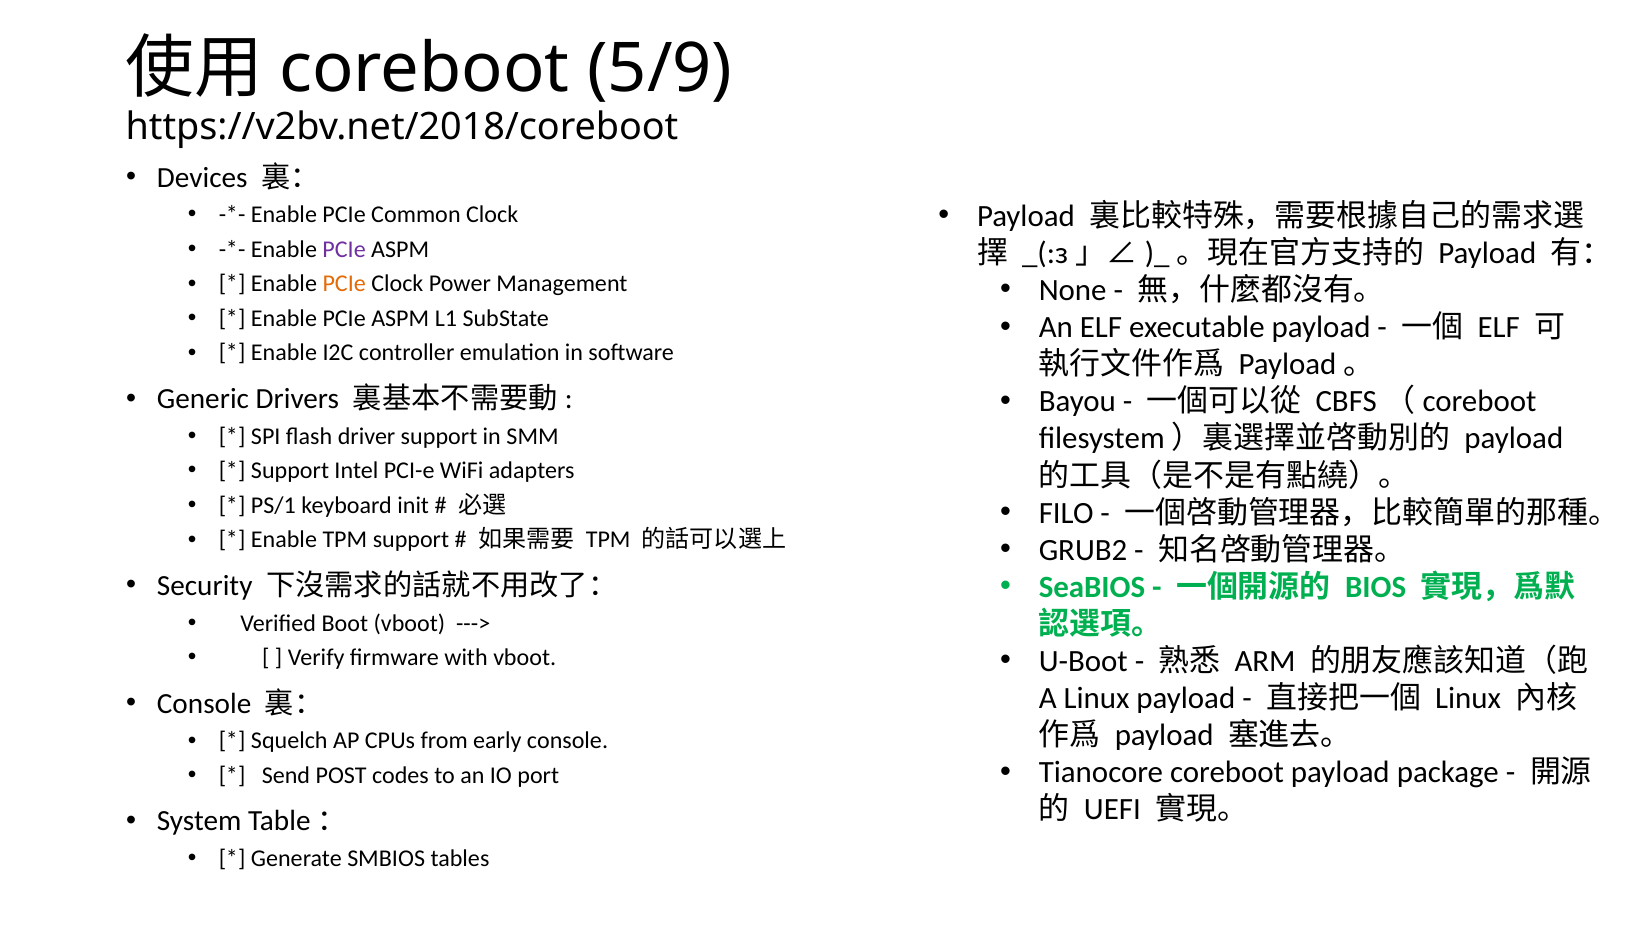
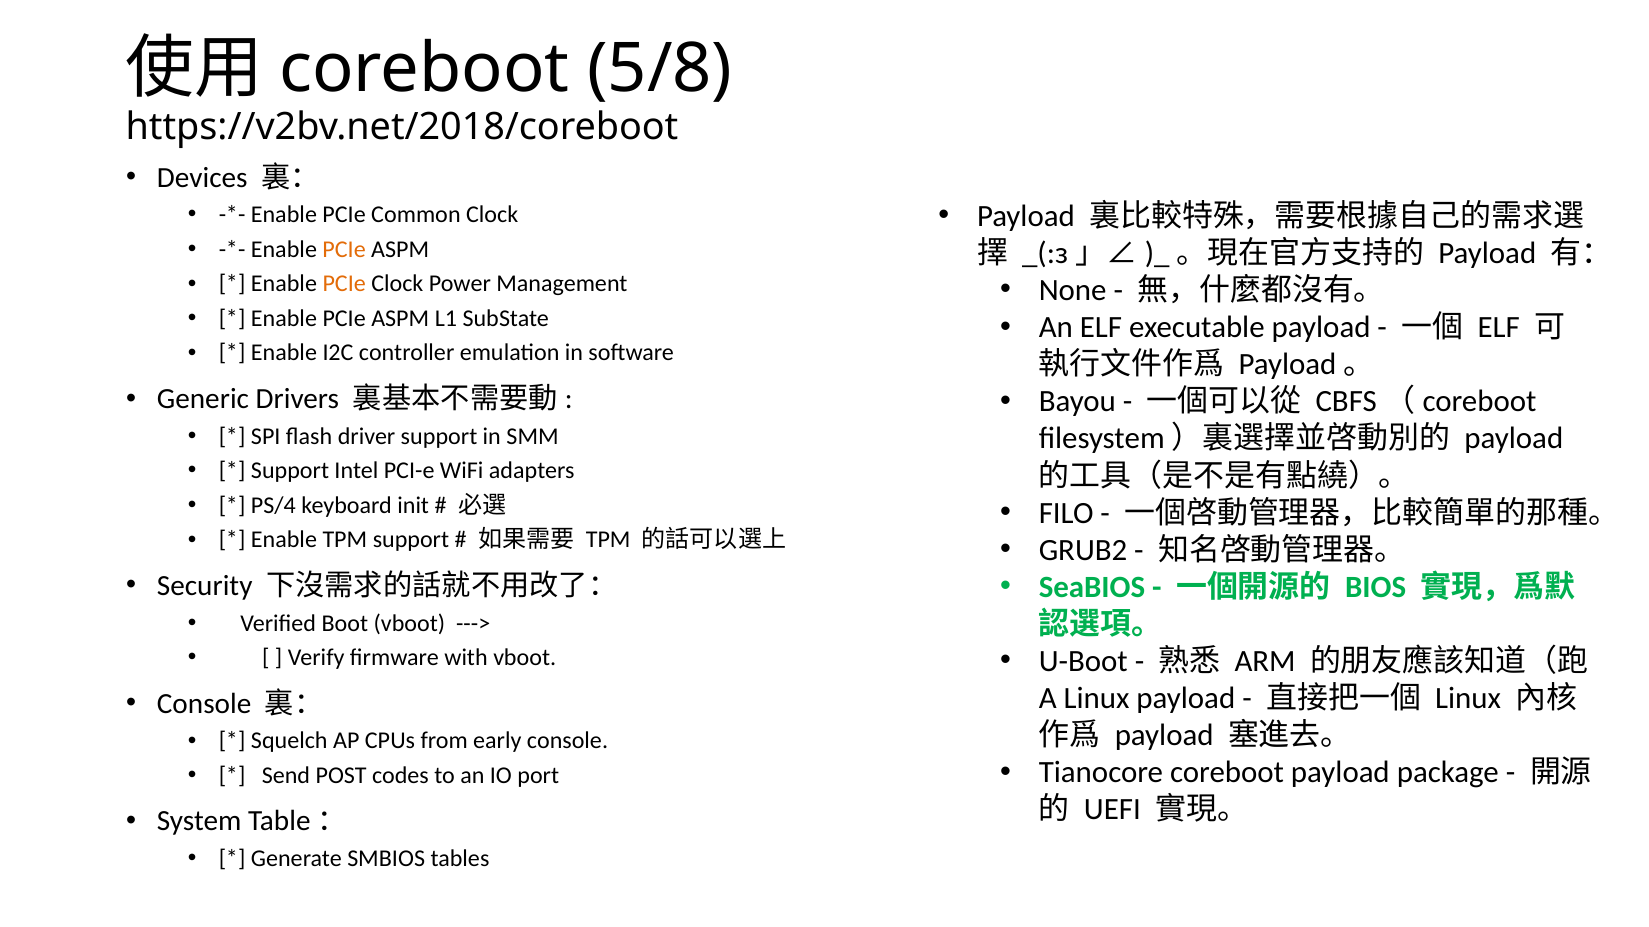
5/9: 5/9 -> 5/8 (660, 69)
PCIe colour: purple -> orange (344, 249)
PS/1: PS/1 -> PS/4 (273, 506)
